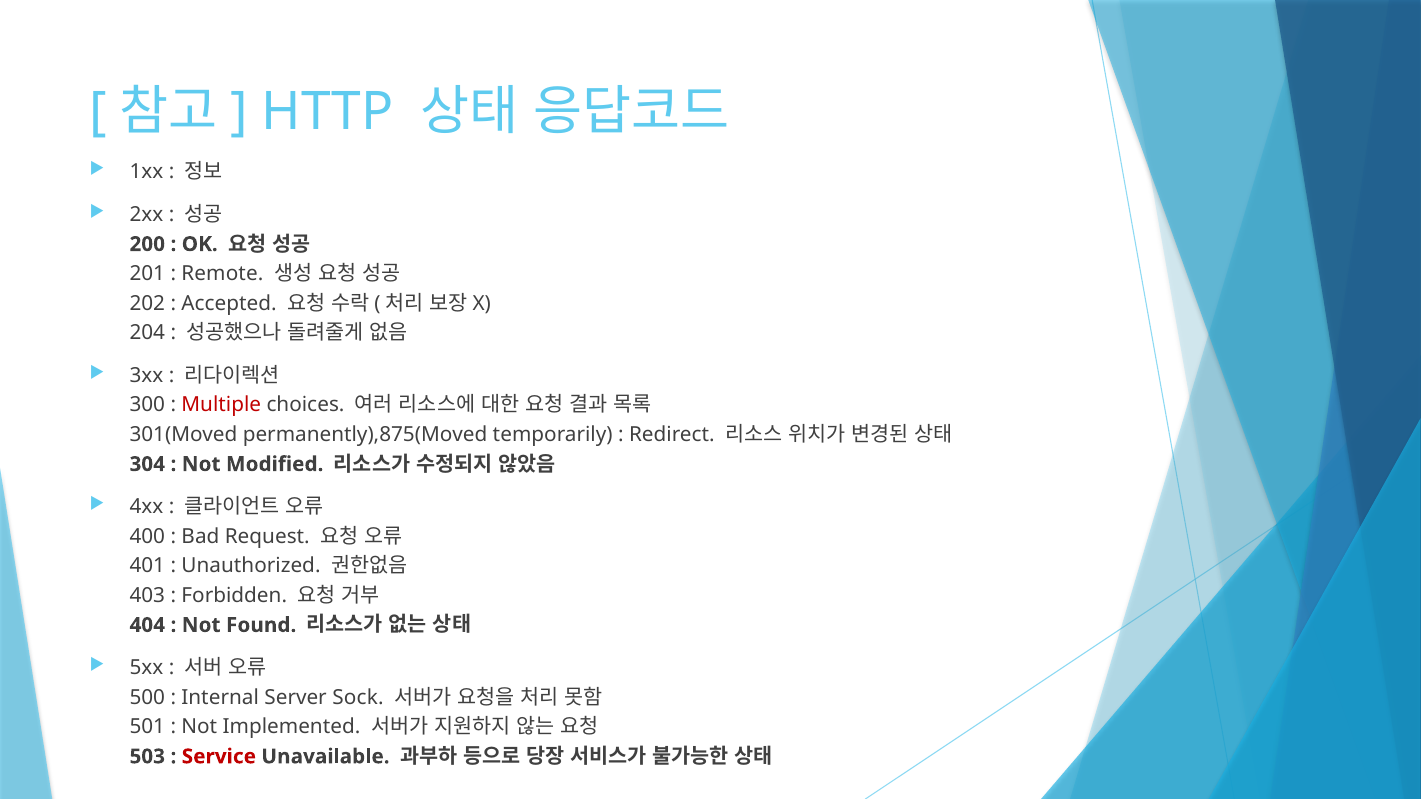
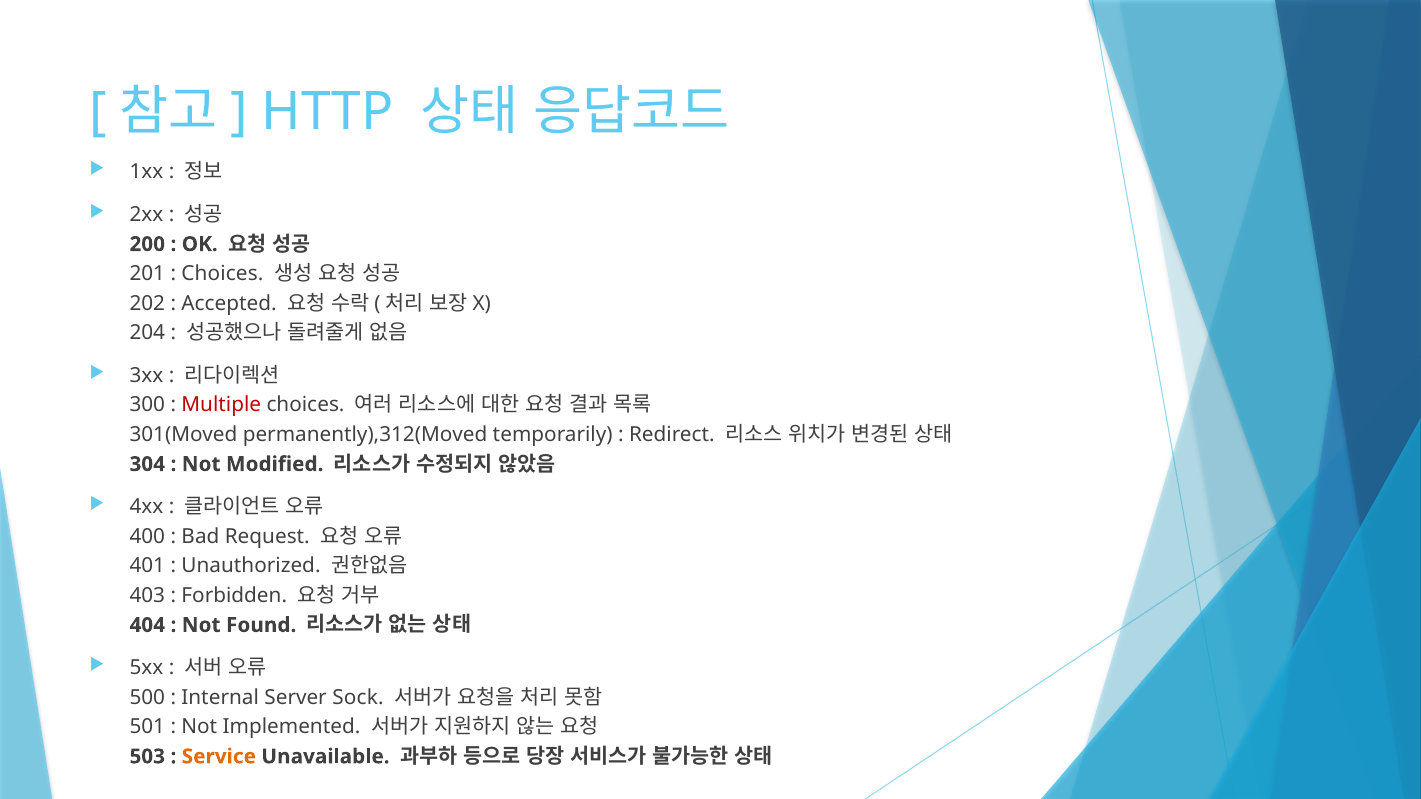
Remote: Remote -> Choices (222, 274)
permanently),875(Moved: permanently),875(Moved -> permanently),312(Moved (365, 435)
Service colour: red -> orange (219, 757)
